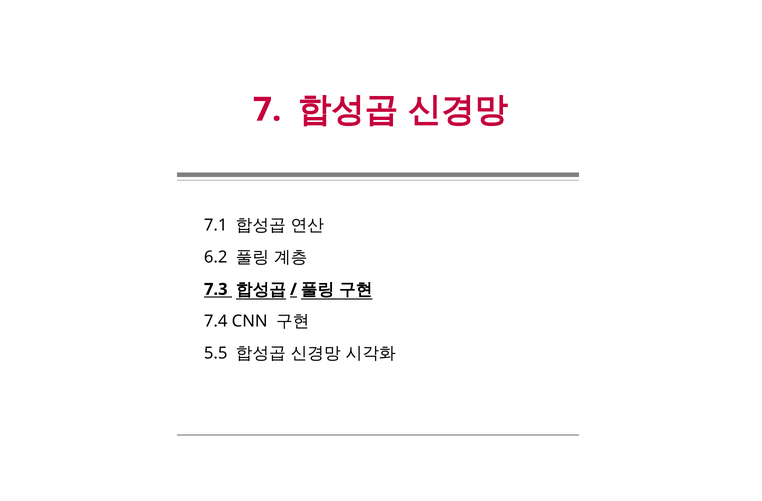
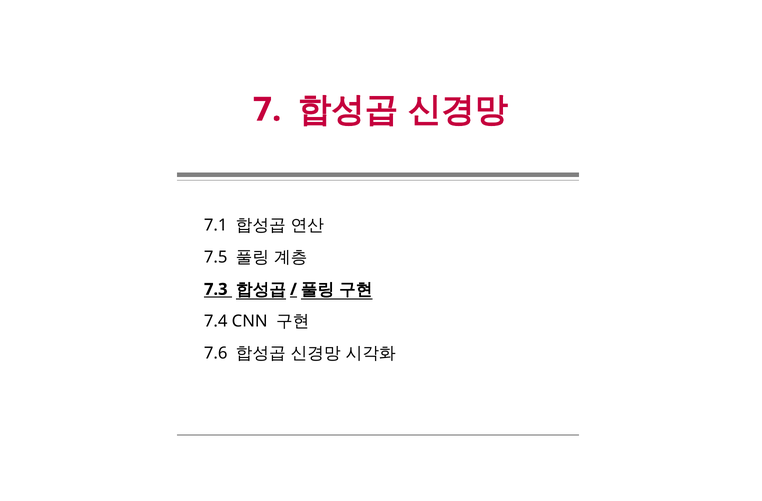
6.2: 6.2 -> 7.5 (216, 257)
5.5: 5.5 -> 7.6 (216, 353)
